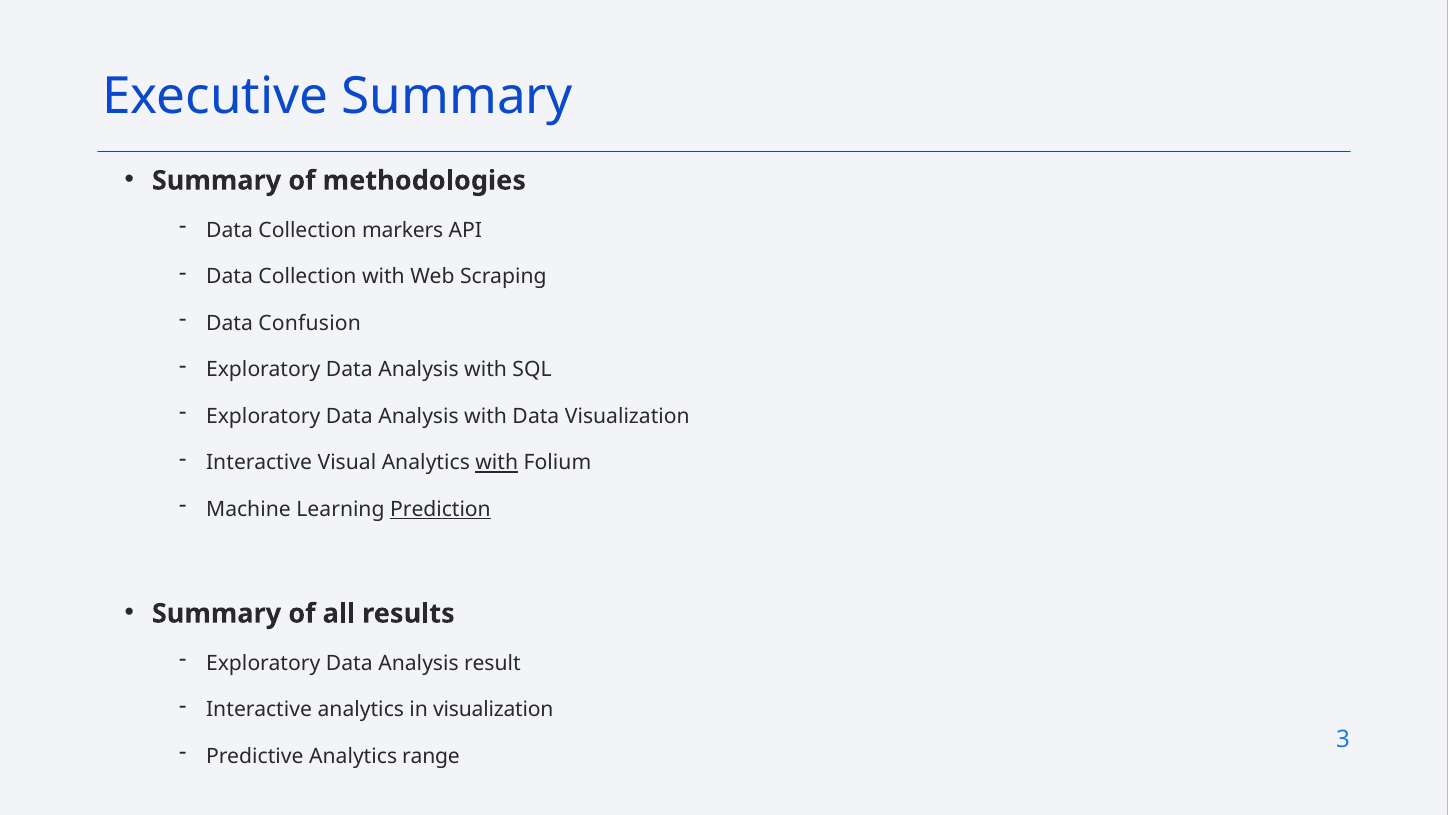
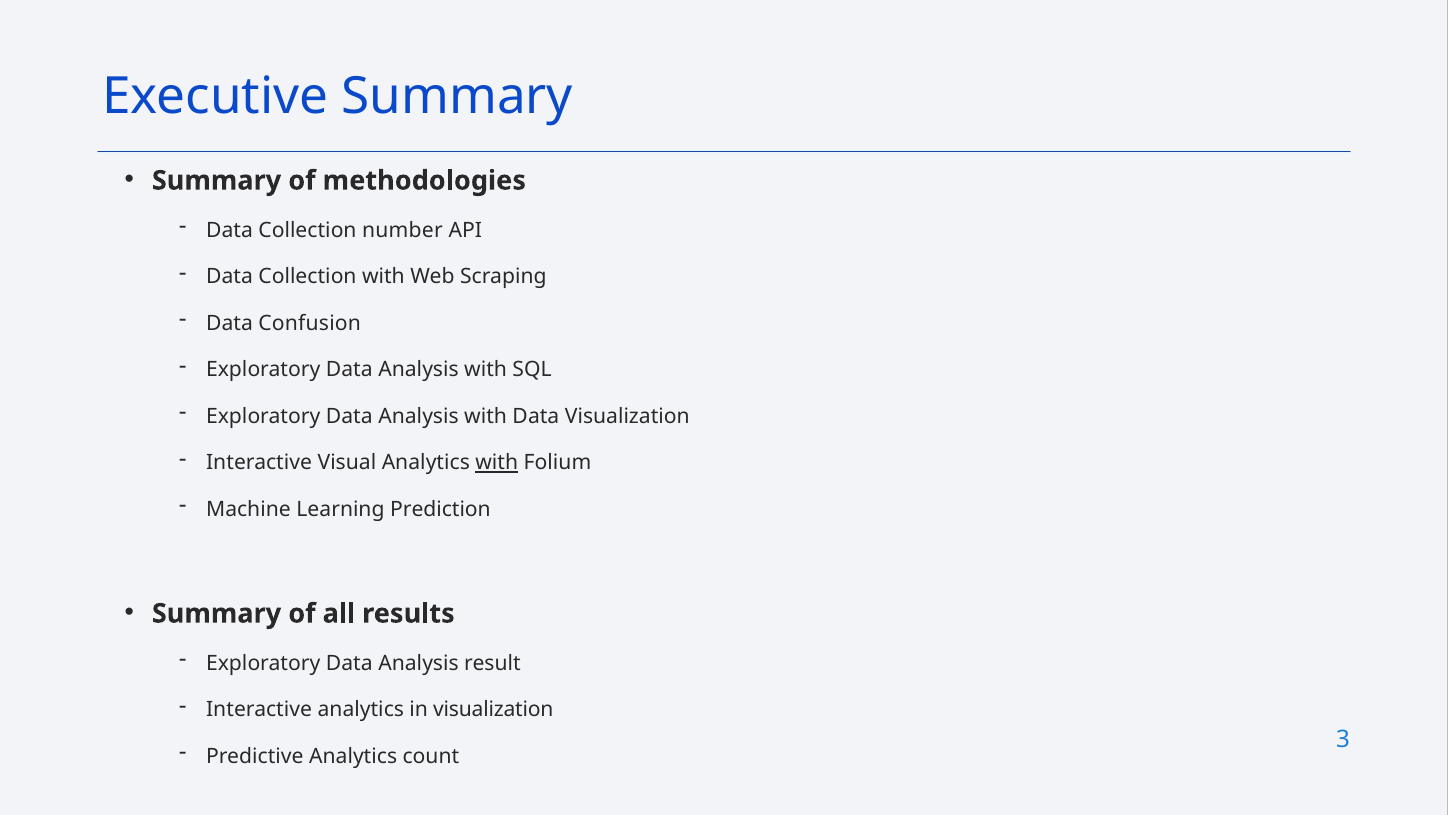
markers: markers -> number (402, 230)
Prediction underline: present -> none (440, 509)
range: range -> count (431, 756)
